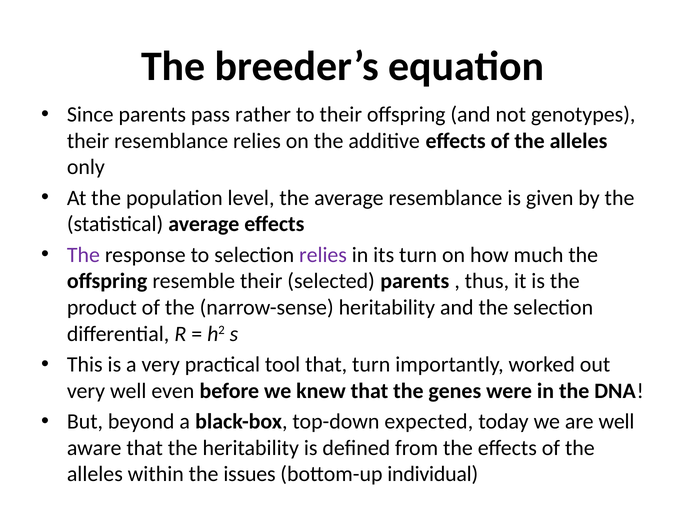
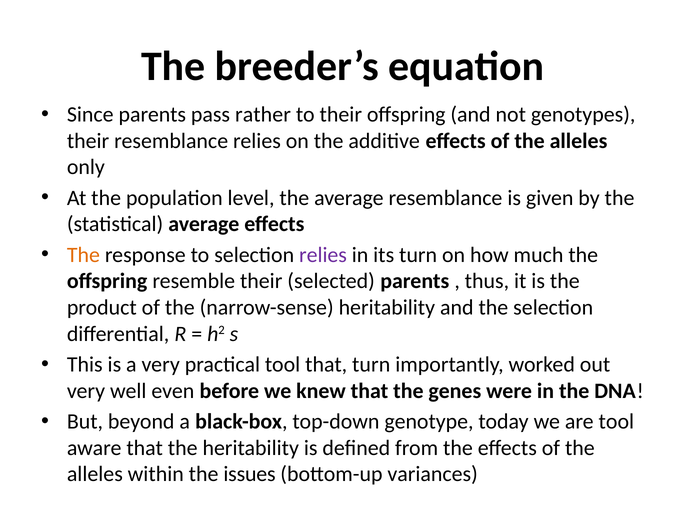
The colour: purple -> orange (83, 255)
expected: expected -> genotype (429, 421)
are well: well -> tool (616, 421)
individual: individual -> variances (433, 474)
